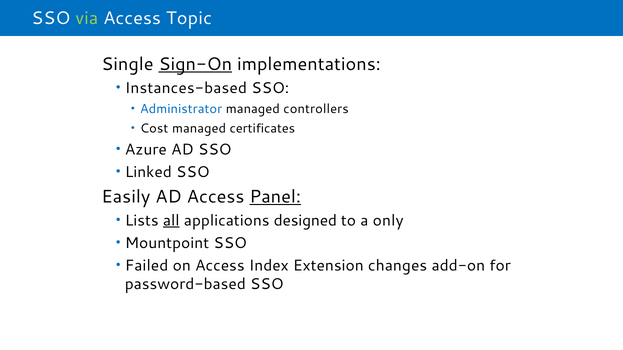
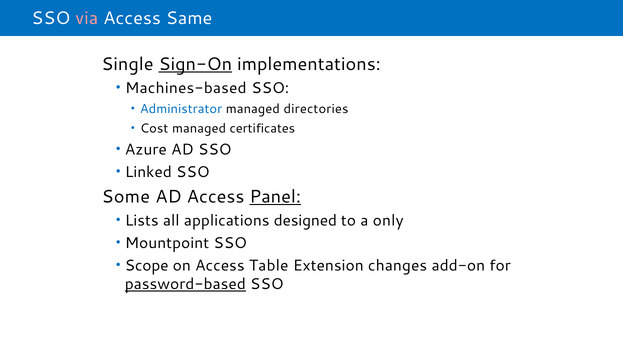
via colour: light green -> pink (87, 18)
Topic: Topic -> Same (189, 18)
Instances-based: Instances-based -> Machines-based (186, 88)
controllers: controllers -> directories (316, 109)
Easily: Easily -> Some (126, 197)
all underline: present -> none (171, 221)
Failed: Failed -> Scope (147, 266)
Index: Index -> Table (269, 266)
password-based underline: none -> present (185, 285)
